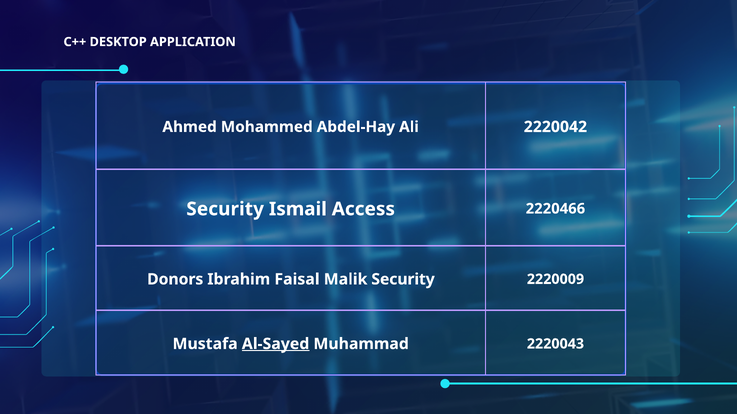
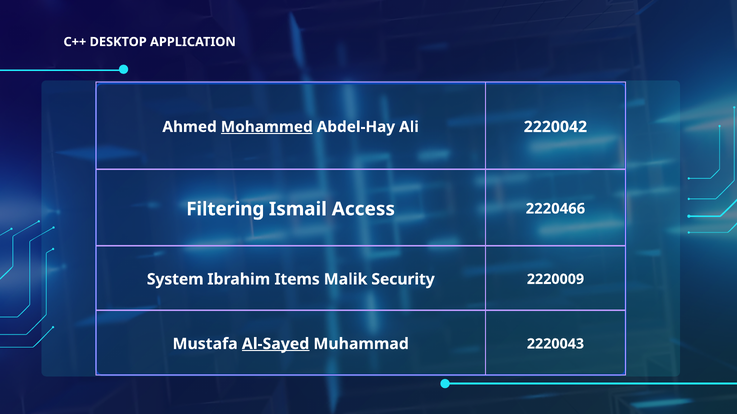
Mohammed underline: none -> present (267, 127)
Security: Security -> Filtering (225, 209)
Donors: Donors -> System (175, 280)
Faisal: Faisal -> Items (297, 280)
